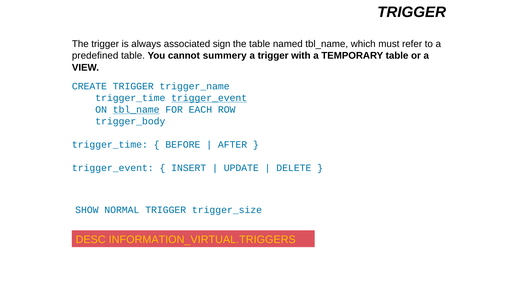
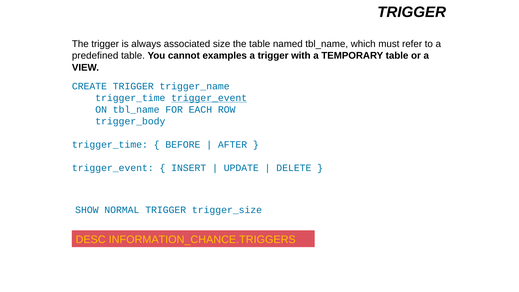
sign: sign -> size (222, 44)
summery: summery -> examples (225, 56)
tbl_name underline: present -> none (136, 110)
INFORMATION_VIRTUAL.TRIGGERS: INFORMATION_VIRTUAL.TRIGGERS -> INFORMATION_CHANCE.TRIGGERS (202, 239)
